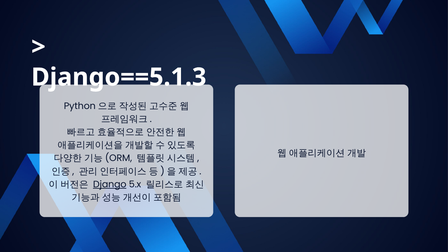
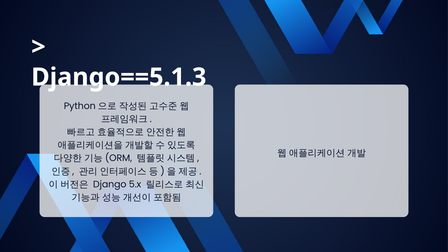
Django underline: present -> none (110, 184)
